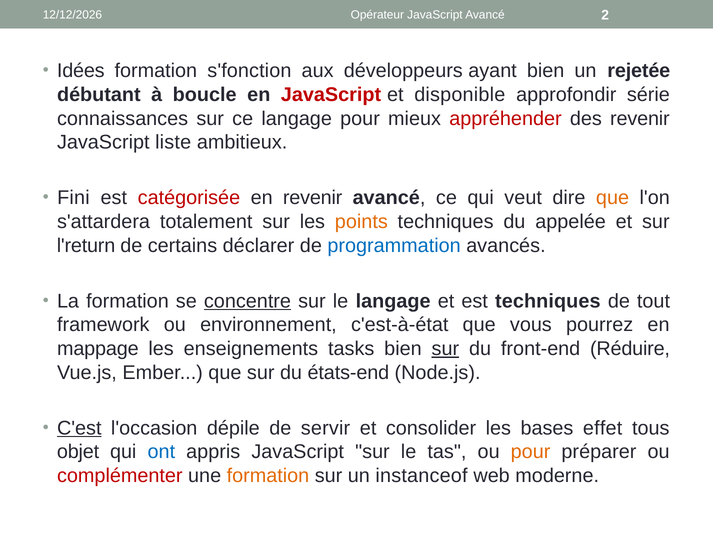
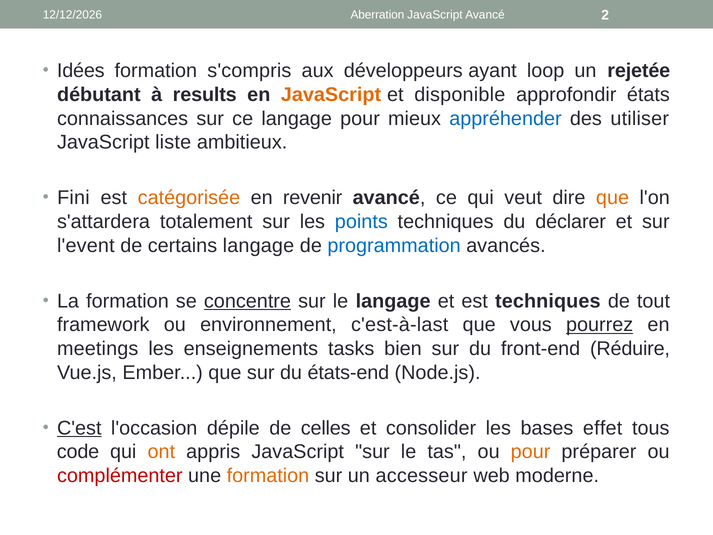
Opérateur: Opérateur -> Aberration (377, 15)
s'fonction: s'fonction -> s'compris (249, 71)
ayant bien: bien -> loop (546, 71)
boucle: boucle -> results (205, 95)
JavaScript colour: red -> orange (331, 95)
série: série -> états (648, 95)
appréhender colour: red -> blue (505, 118)
des revenir: revenir -> utiliser (640, 118)
catégorisée colour: red -> orange (189, 198)
points colour: orange -> blue (361, 222)
appelée: appelée -> déclarer (571, 222)
l'return: l'return -> l'event (86, 245)
certains déclarer: déclarer -> langage (258, 245)
c'est-à-état: c'est-à-état -> c'est-à-last (400, 325)
pourrez underline: none -> present (600, 325)
mappage: mappage -> meetings (98, 349)
sur underline: present -> none (445, 349)
servir: servir -> celles (326, 428)
objet: objet -> code (78, 452)
ont colour: blue -> orange (161, 452)
instanceof: instanceof -> accesseur (422, 475)
